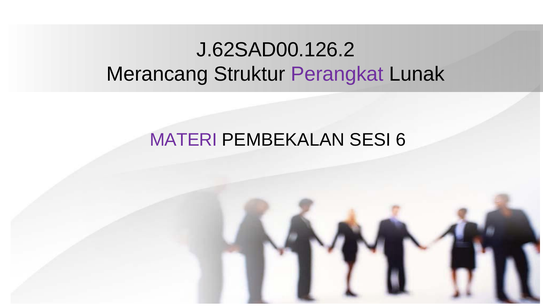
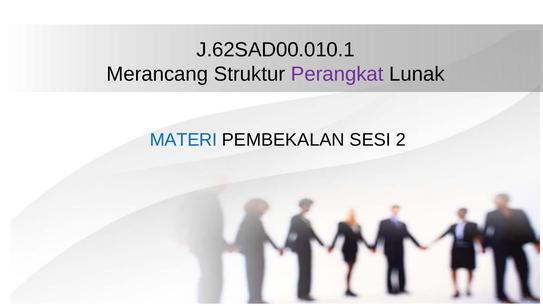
J.62SAD00.126.2: J.62SAD00.126.2 -> J.62SAD00.010.1 (276, 50)
MATERI colour: purple -> blue (183, 139)
6: 6 -> 2 (401, 139)
